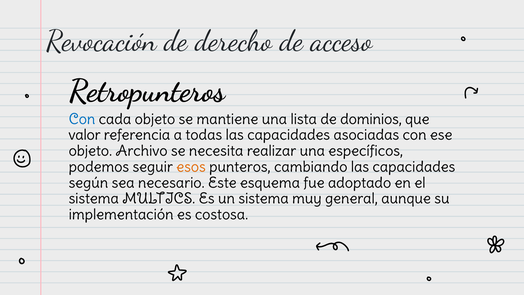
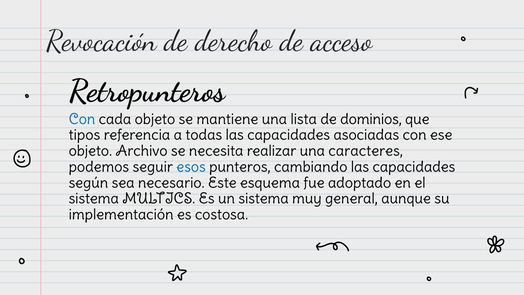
valor: valor -> tipos (84, 135)
específicos: específicos -> caracteres (366, 151)
esos colour: orange -> blue (191, 167)
